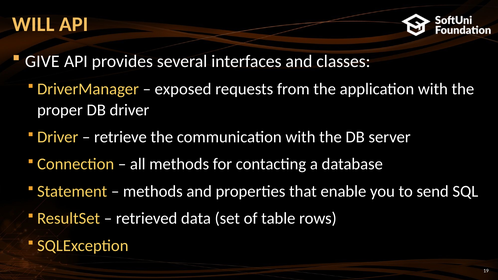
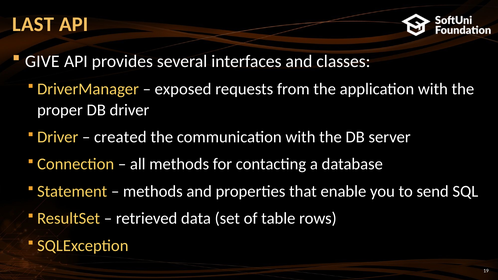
WILL: WILL -> LAST (33, 24)
retrieve: retrieve -> created (120, 137)
